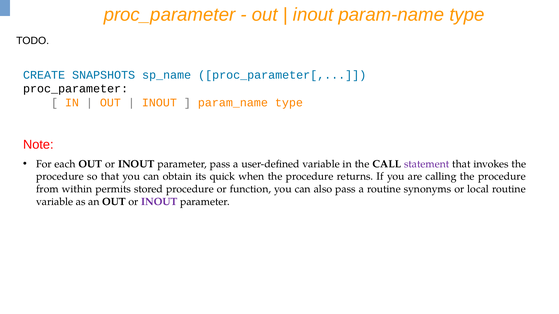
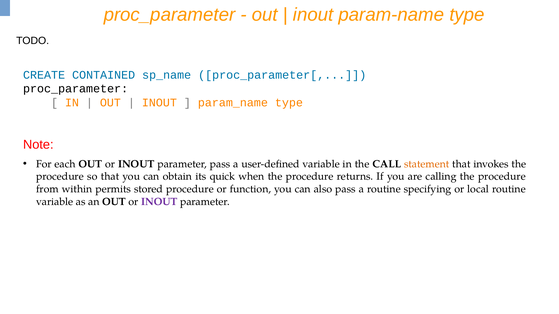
SNAPSHOTS: SNAPSHOTS -> CONTAINED (104, 75)
statement colour: purple -> orange (427, 164)
synonyms: synonyms -> specifying (428, 189)
